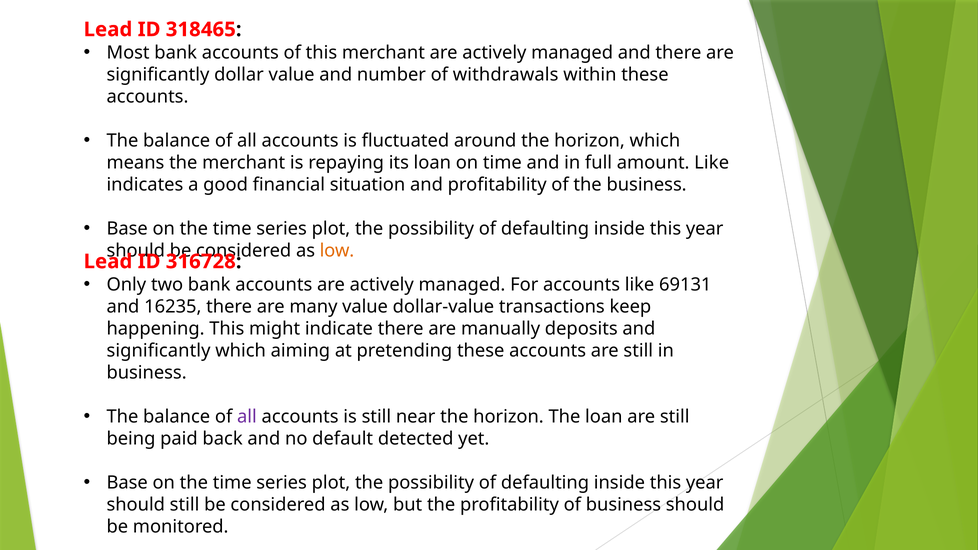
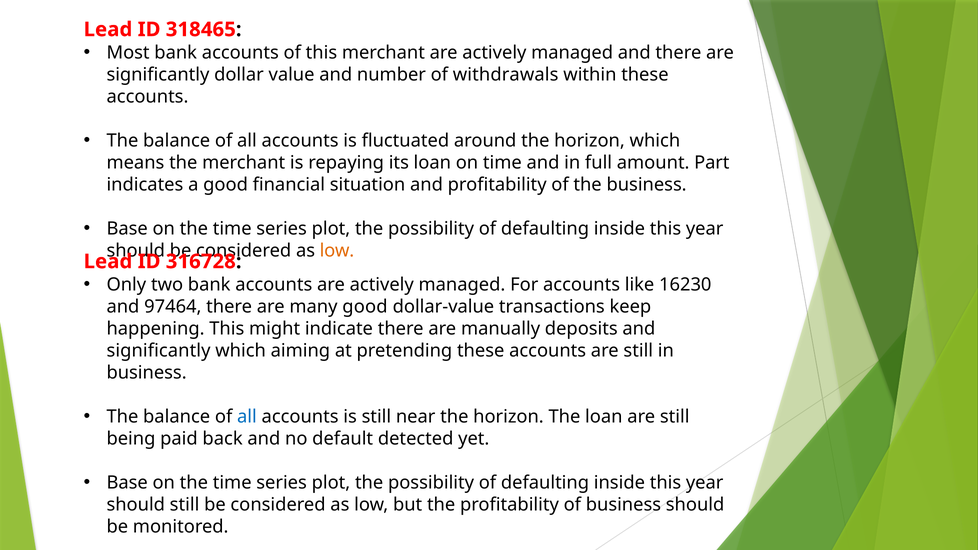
amount Like: Like -> Part (712, 163)
69131: 69131 -> 16230 (685, 285)
16235: 16235 -> 97464 (173, 307)
many value: value -> good (365, 307)
all colour: purple -> blue (247, 417)
